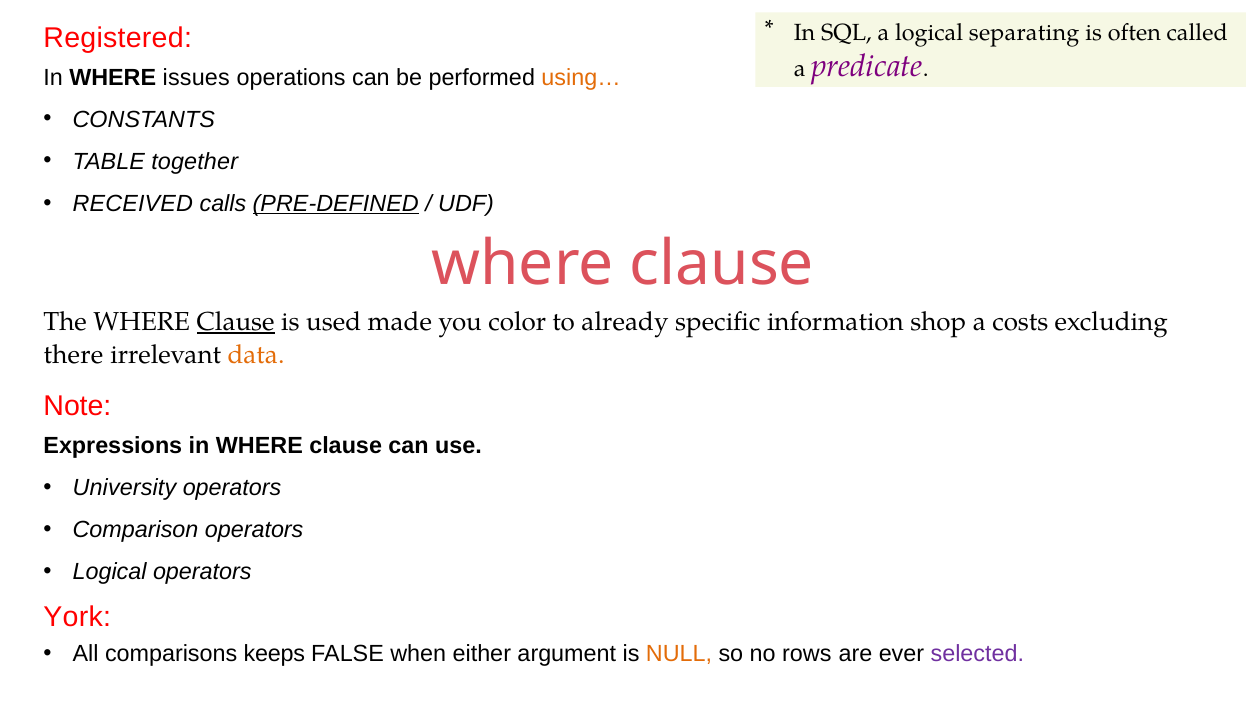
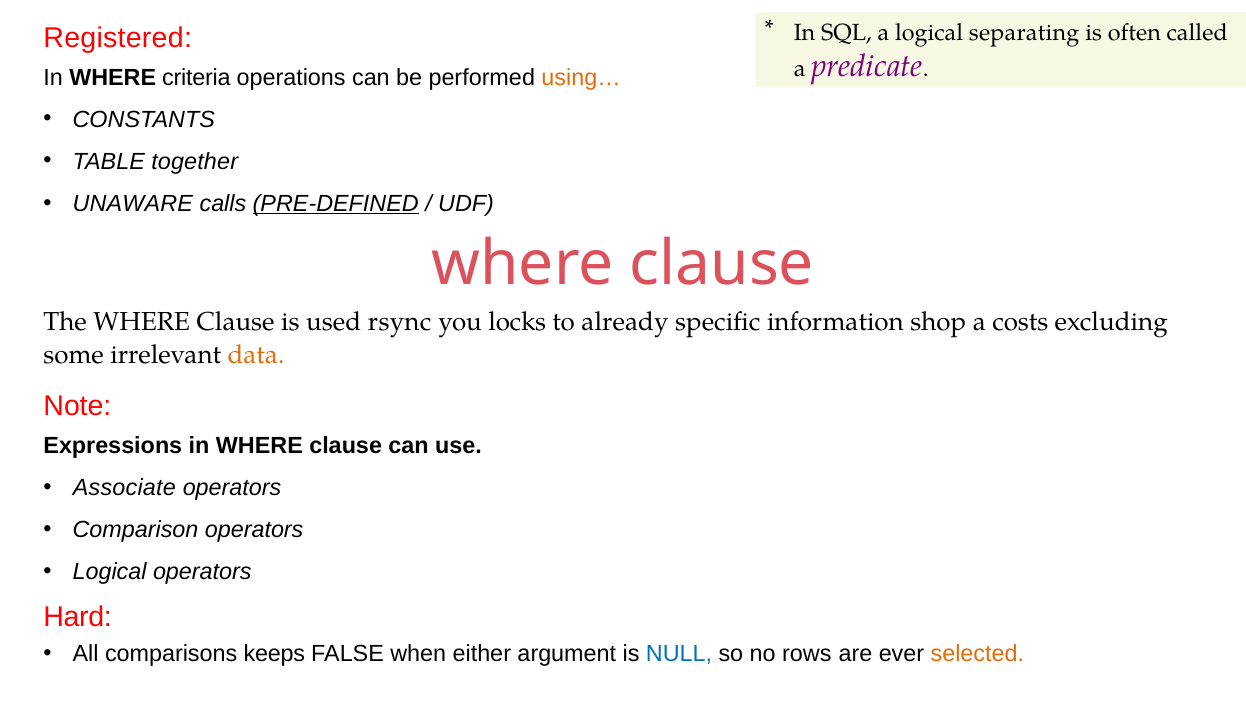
issues: issues -> criteria (196, 77)
RECEIVED: RECEIVED -> UNAWARE (133, 204)
Clause underline: present -> none (236, 322)
made: made -> rsync (400, 322)
color: color -> locks (517, 322)
there: there -> some (74, 355)
University: University -> Associate (124, 488)
York: York -> Hard (78, 617)
NULL colour: orange -> blue (679, 654)
selected colour: purple -> orange (977, 654)
